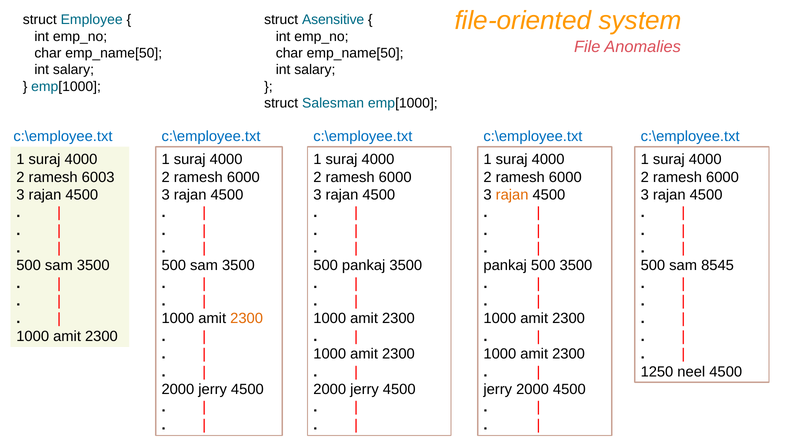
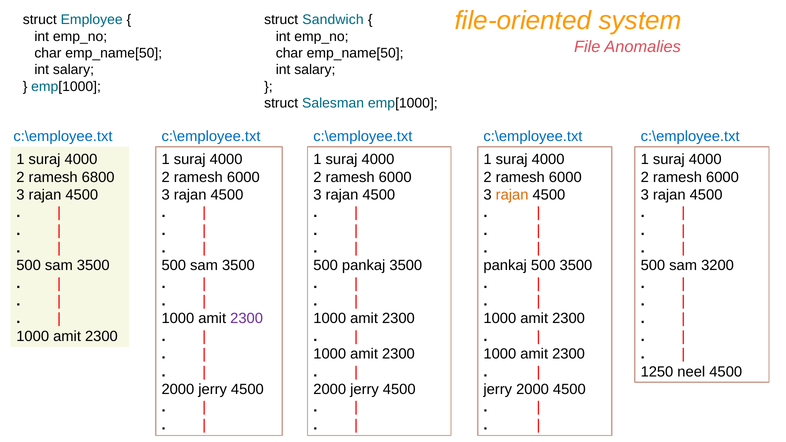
Asensitive: Asensitive -> Sandwich (333, 20)
6003: 6003 -> 6800 (98, 177)
8545: 8545 -> 3200 (718, 266)
2300 colour: orange -> purple (247, 319)
